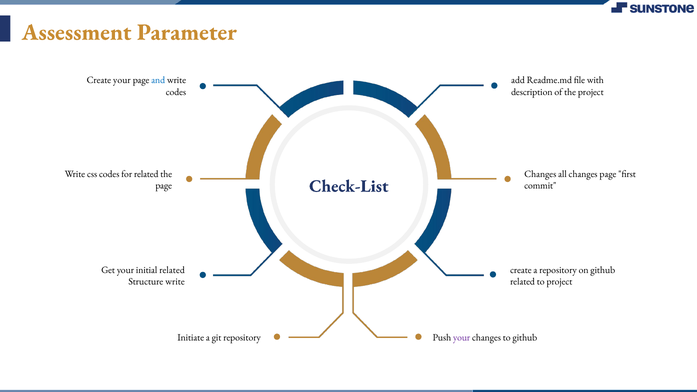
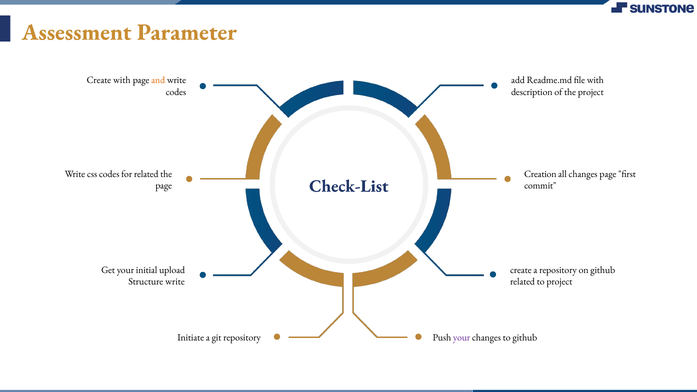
Create your: your -> with (122, 80)
and colour: blue -> orange (158, 80)
Changes: Changes -> Creation (540, 174)
initial related: related -> upload (172, 270)
